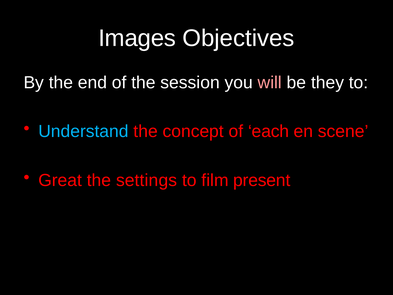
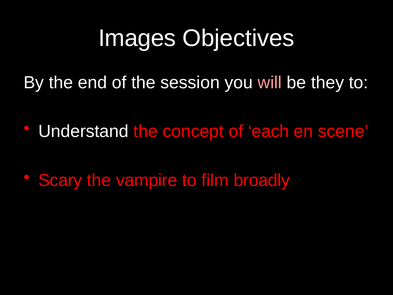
Understand colour: light blue -> white (83, 131)
Great: Great -> Scary (60, 180)
settings: settings -> vampire (147, 180)
present: present -> broadly (262, 180)
